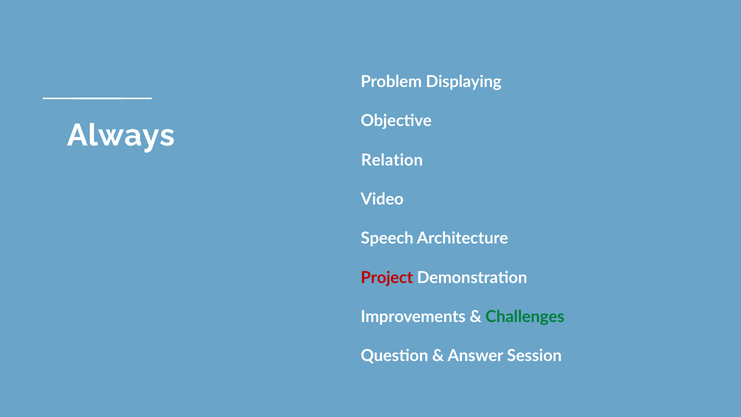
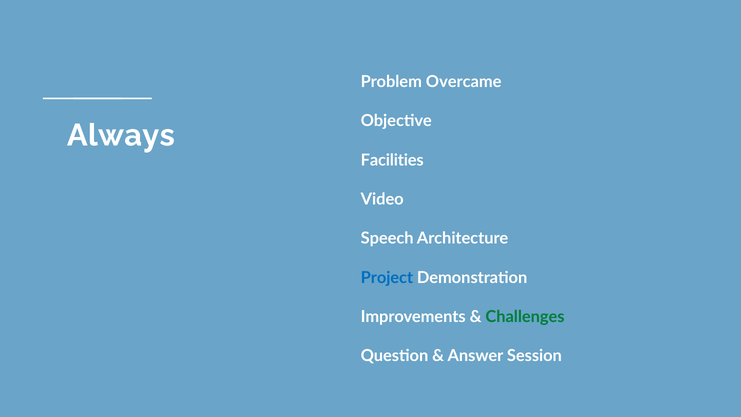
Displaying: Displaying -> Overcame (464, 82)
Relation: Relation -> Facilities (392, 160)
Project colour: red -> blue (387, 277)
